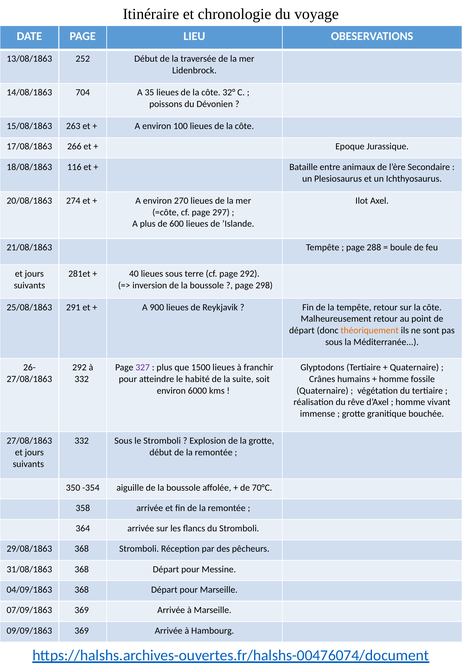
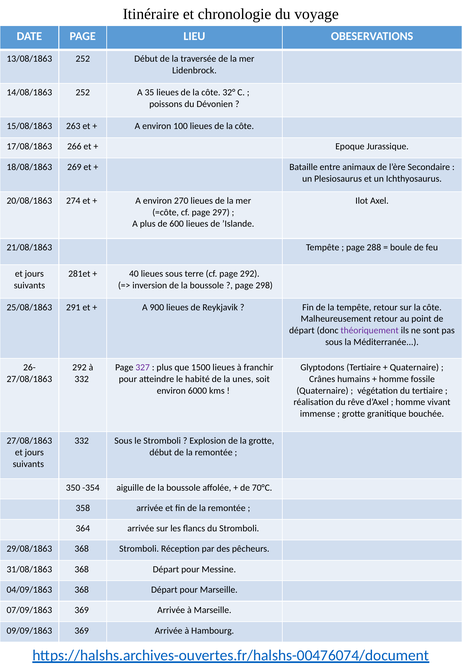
14/08/1863 704: 704 -> 252 (83, 93)
116: 116 -> 269 (74, 167)
théoriquement colour: orange -> purple (370, 331)
suite: suite -> unes (243, 379)
